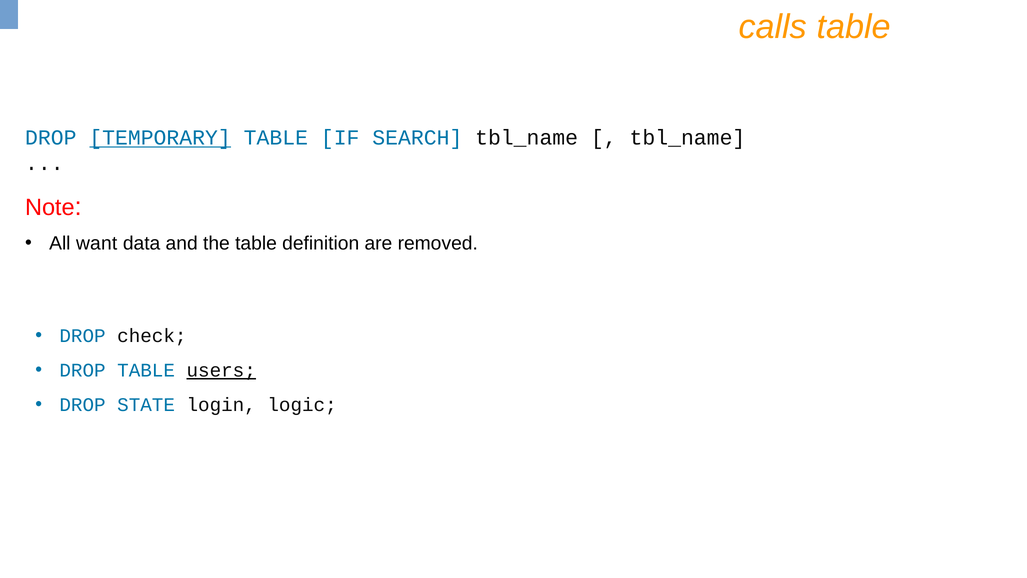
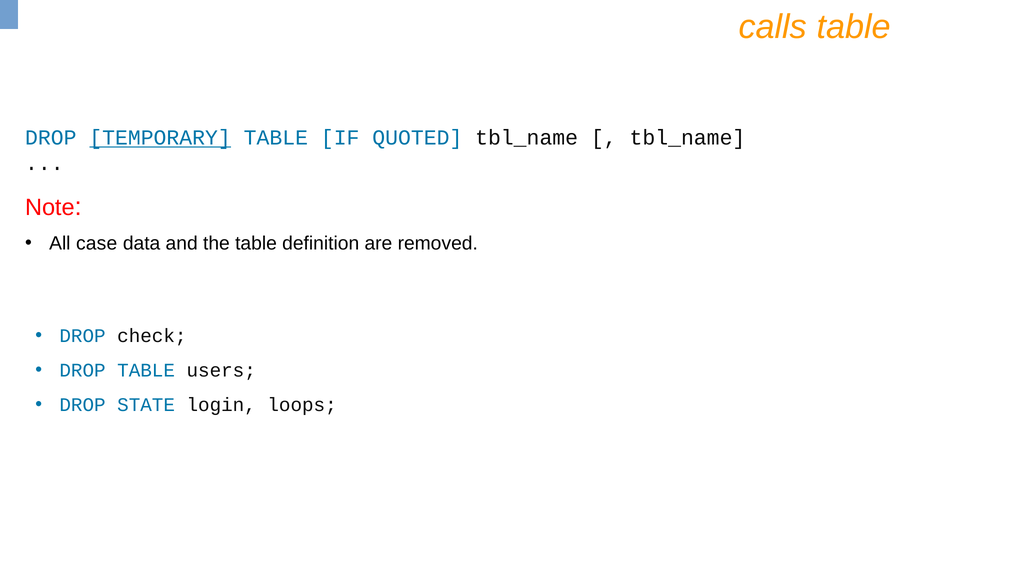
SEARCH: SEARCH -> QUOTED (417, 138)
want: want -> case (97, 243)
users underline: present -> none (221, 370)
logic: logic -> loops (302, 405)
